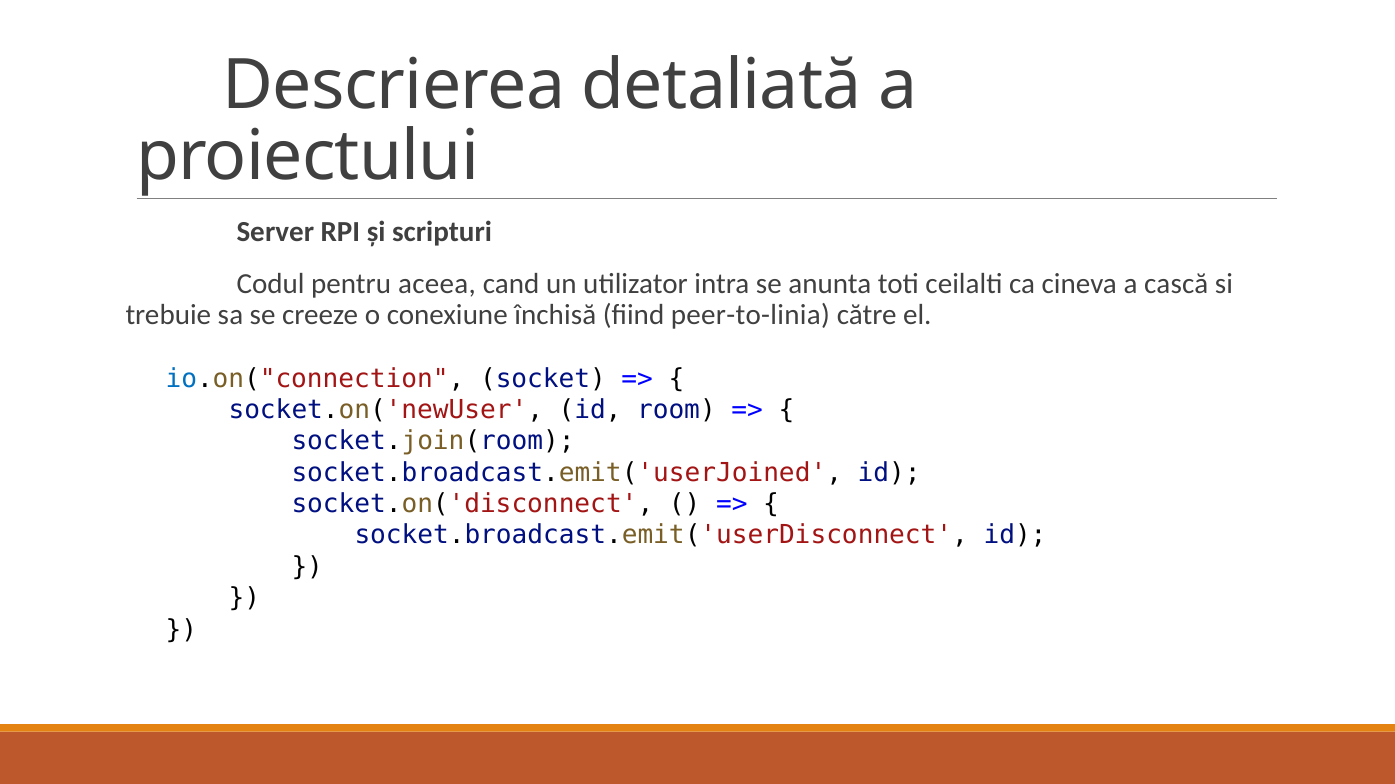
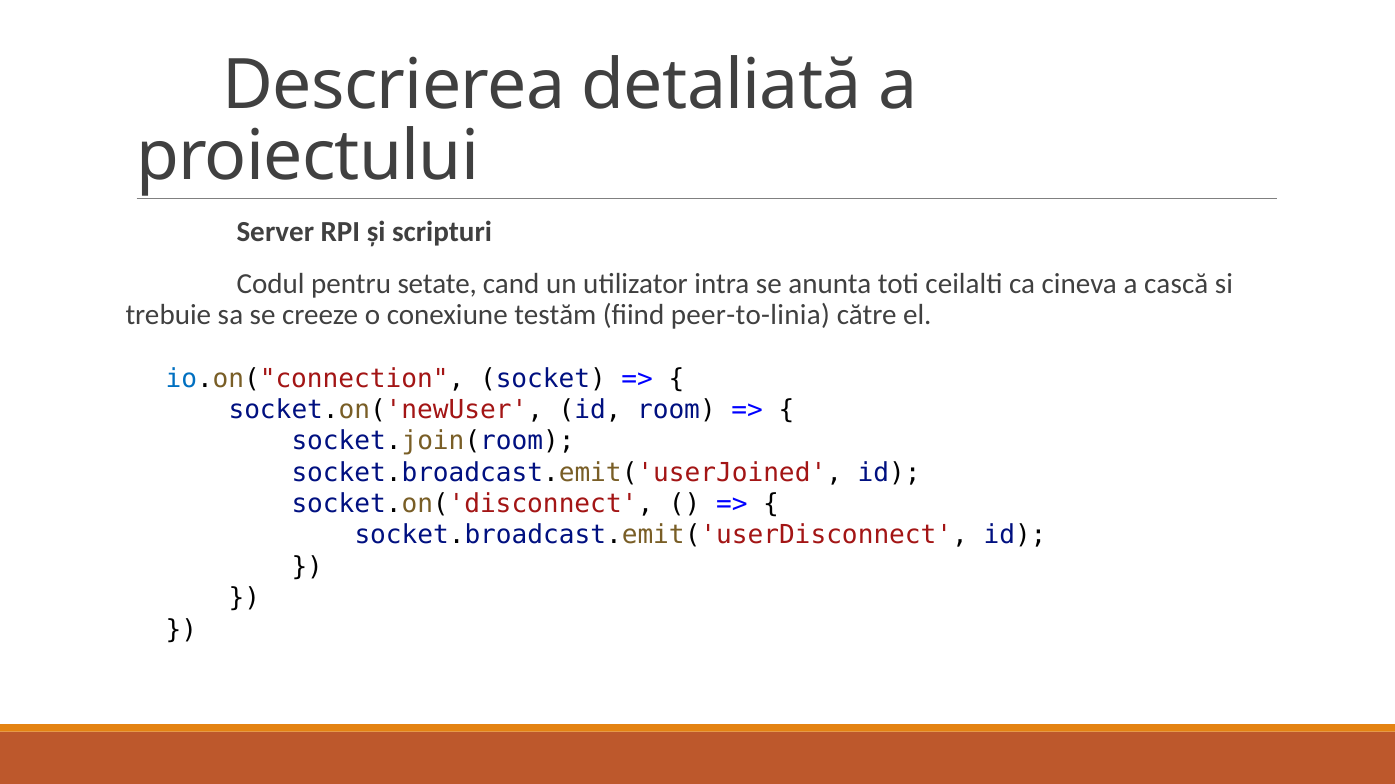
aceea: aceea -> setate (437, 284)
închisă: închisă -> testăm (555, 315)
